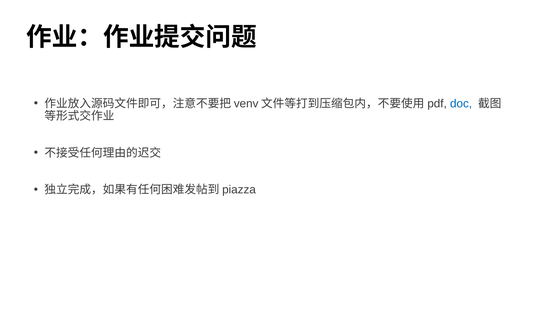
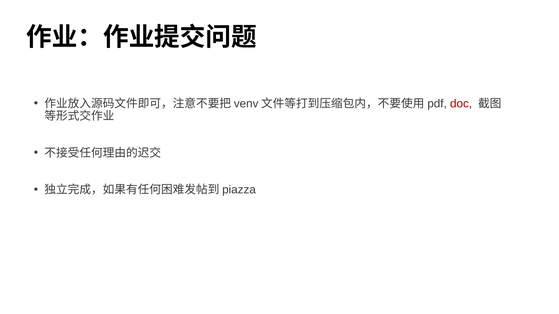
doc colour: blue -> red (461, 104)
